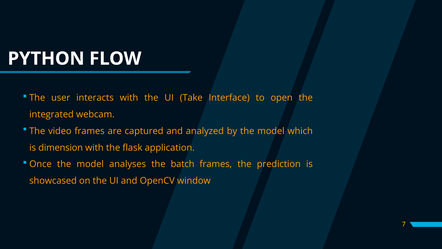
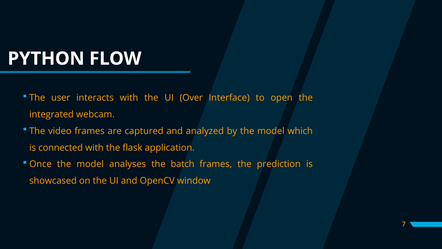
Take: Take -> Over (191, 98)
dimension: dimension -> connected (61, 147)
